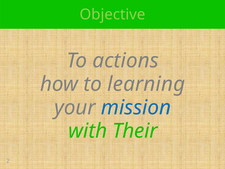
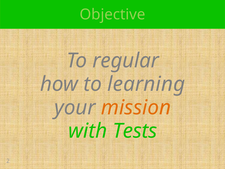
actions: actions -> regular (126, 60)
mission colour: blue -> orange (136, 107)
Their: Their -> Tests (135, 131)
